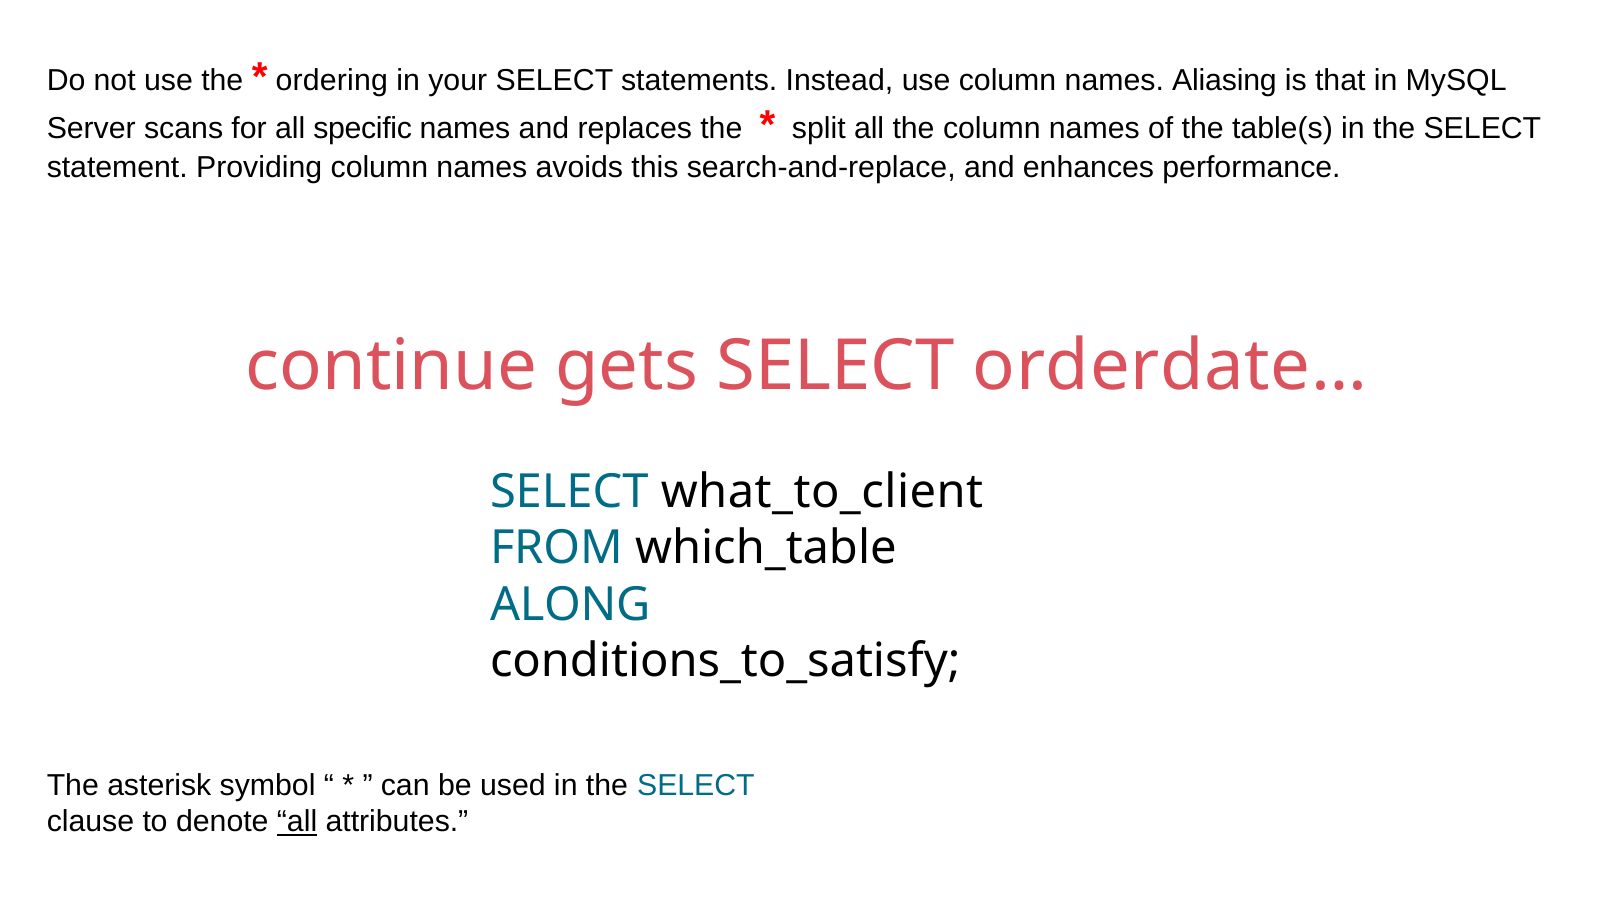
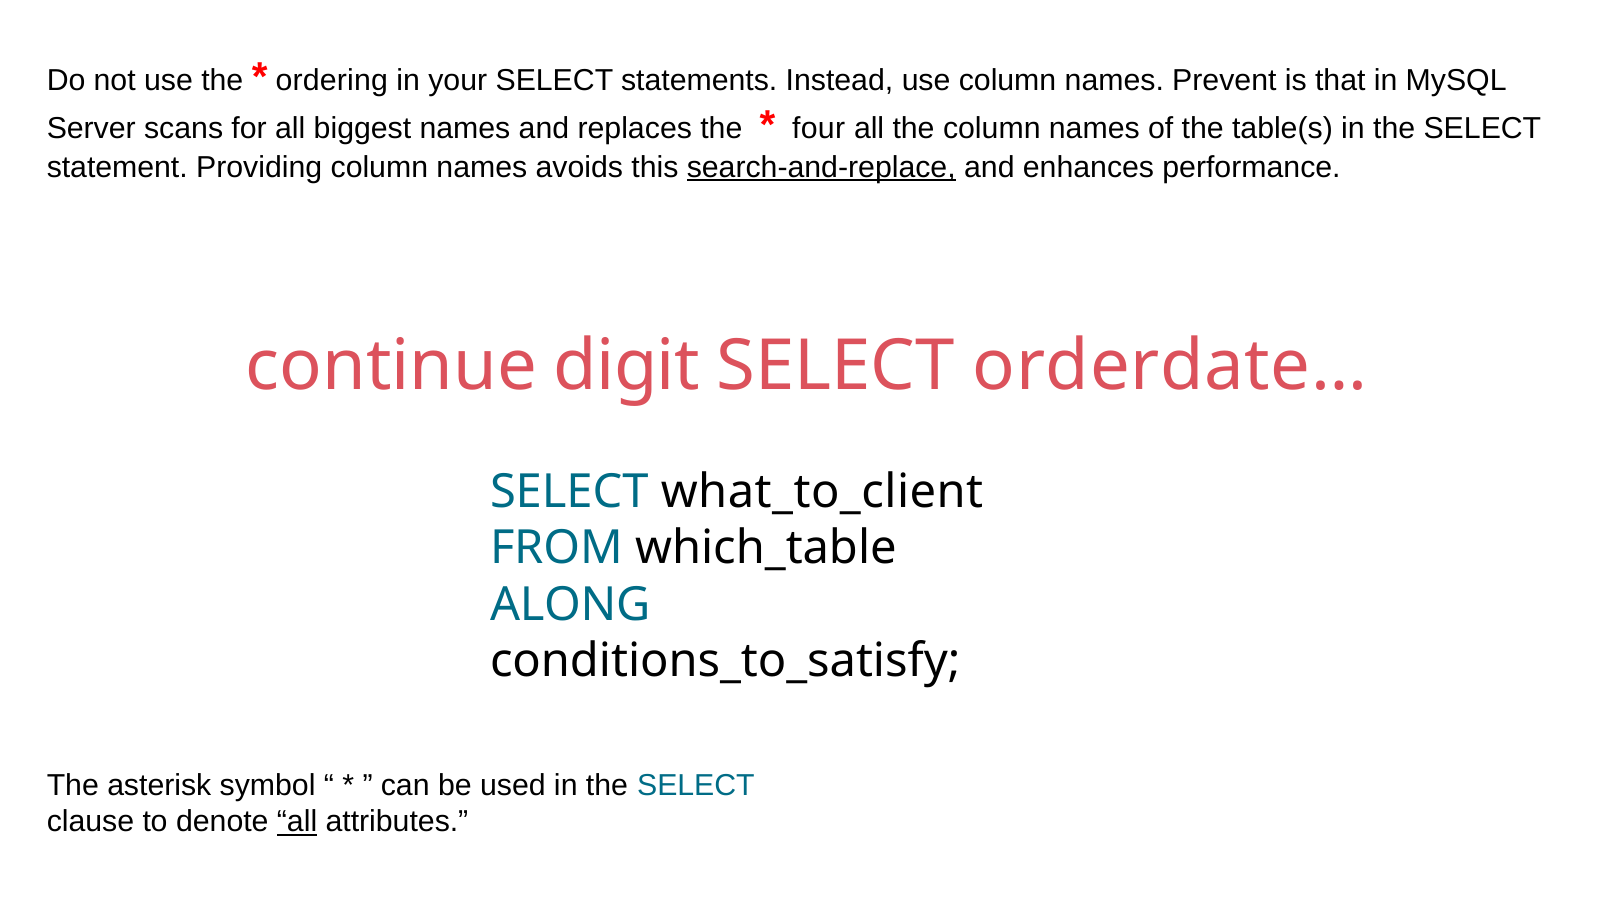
Aliasing: Aliasing -> Prevent (1224, 80)
specific: specific -> biggest (362, 129)
split: split -> four (819, 129)
search-and-replace underline: none -> present (821, 167)
gets: gets -> digit (627, 366)
